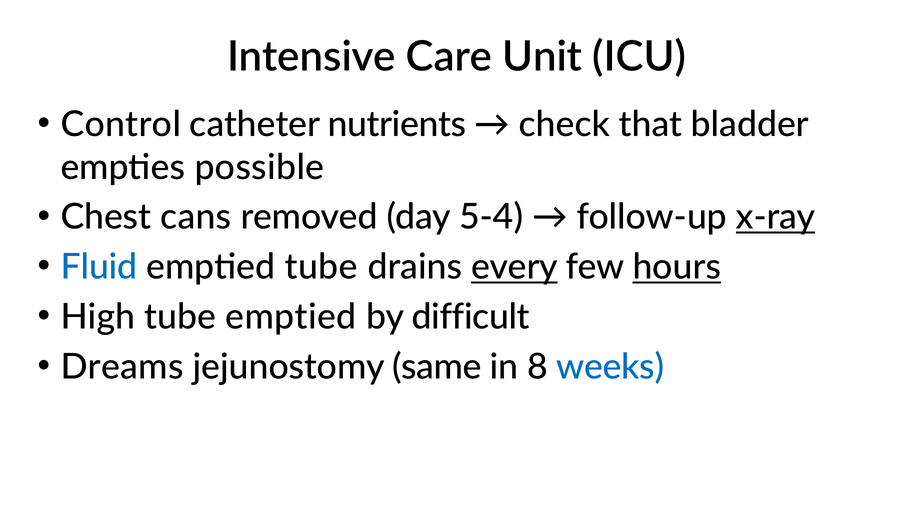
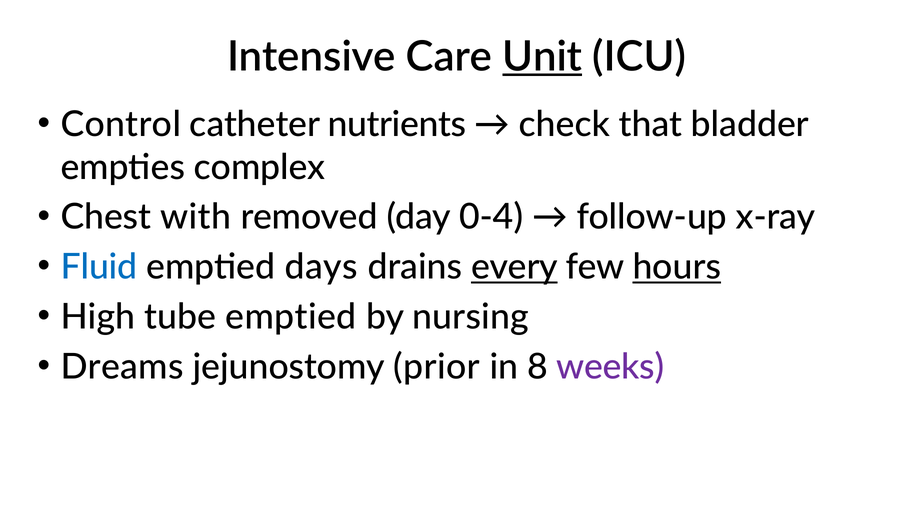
Unit underline: none -> present (542, 57)
possible: possible -> complex (260, 167)
cans: cans -> with (196, 217)
5-4: 5-4 -> 0-4 (491, 217)
x-ray underline: present -> none (776, 217)
emptied tube: tube -> days (321, 267)
difficult: difficult -> nursing (470, 317)
same: same -> prior (436, 367)
weeks colour: blue -> purple (610, 367)
